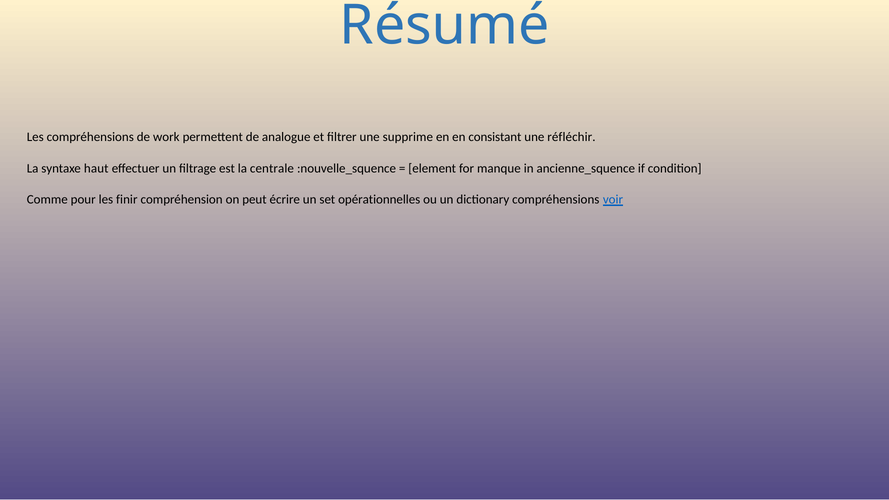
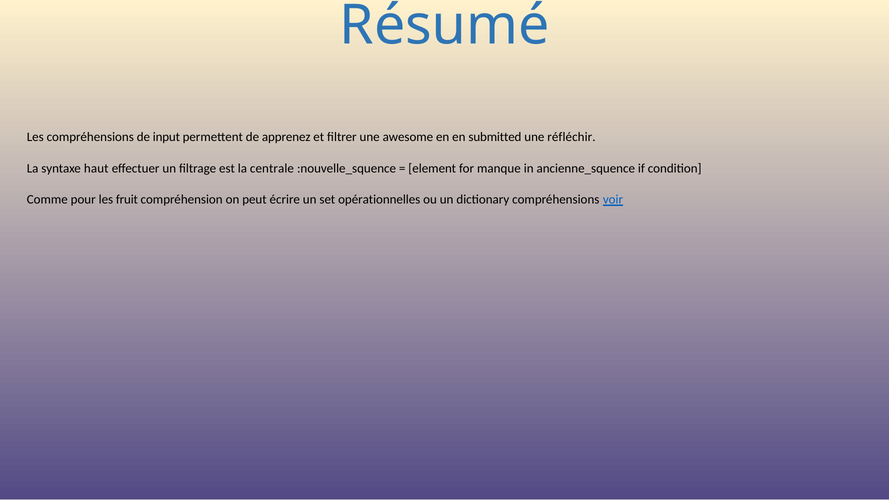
work: work -> input (166, 137)
analogue: analogue -> apprenez (286, 137)
supprime: supprime -> awesome (408, 137)
consistant: consistant -> submitted (495, 137)
finir: finir -> fruit (127, 199)
